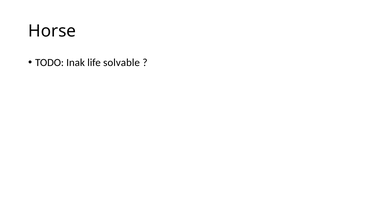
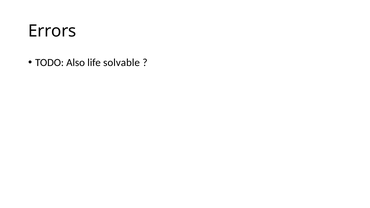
Horse: Horse -> Errors (52, 31)
Inak: Inak -> Also (76, 63)
